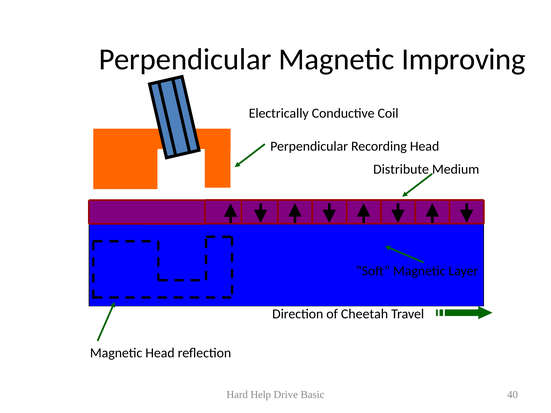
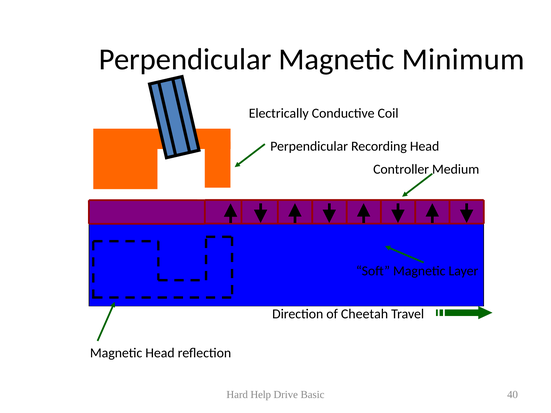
Improving: Improving -> Minimum (463, 60)
Distribute: Distribute -> Controller (401, 169)
